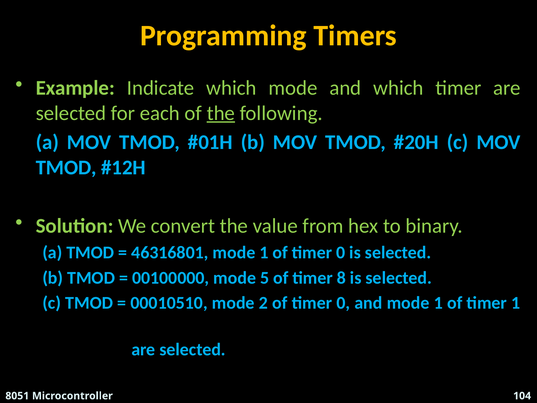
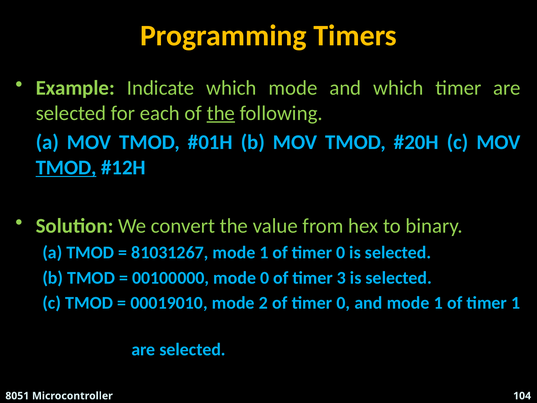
TMOD underline: none -> present (66, 167)
46316801: 46316801 -> 81031267 (170, 253)
mode 5: 5 -> 0 (265, 278)
8: 8 -> 3 (341, 278)
00010510: 00010510 -> 00019010 (169, 303)
